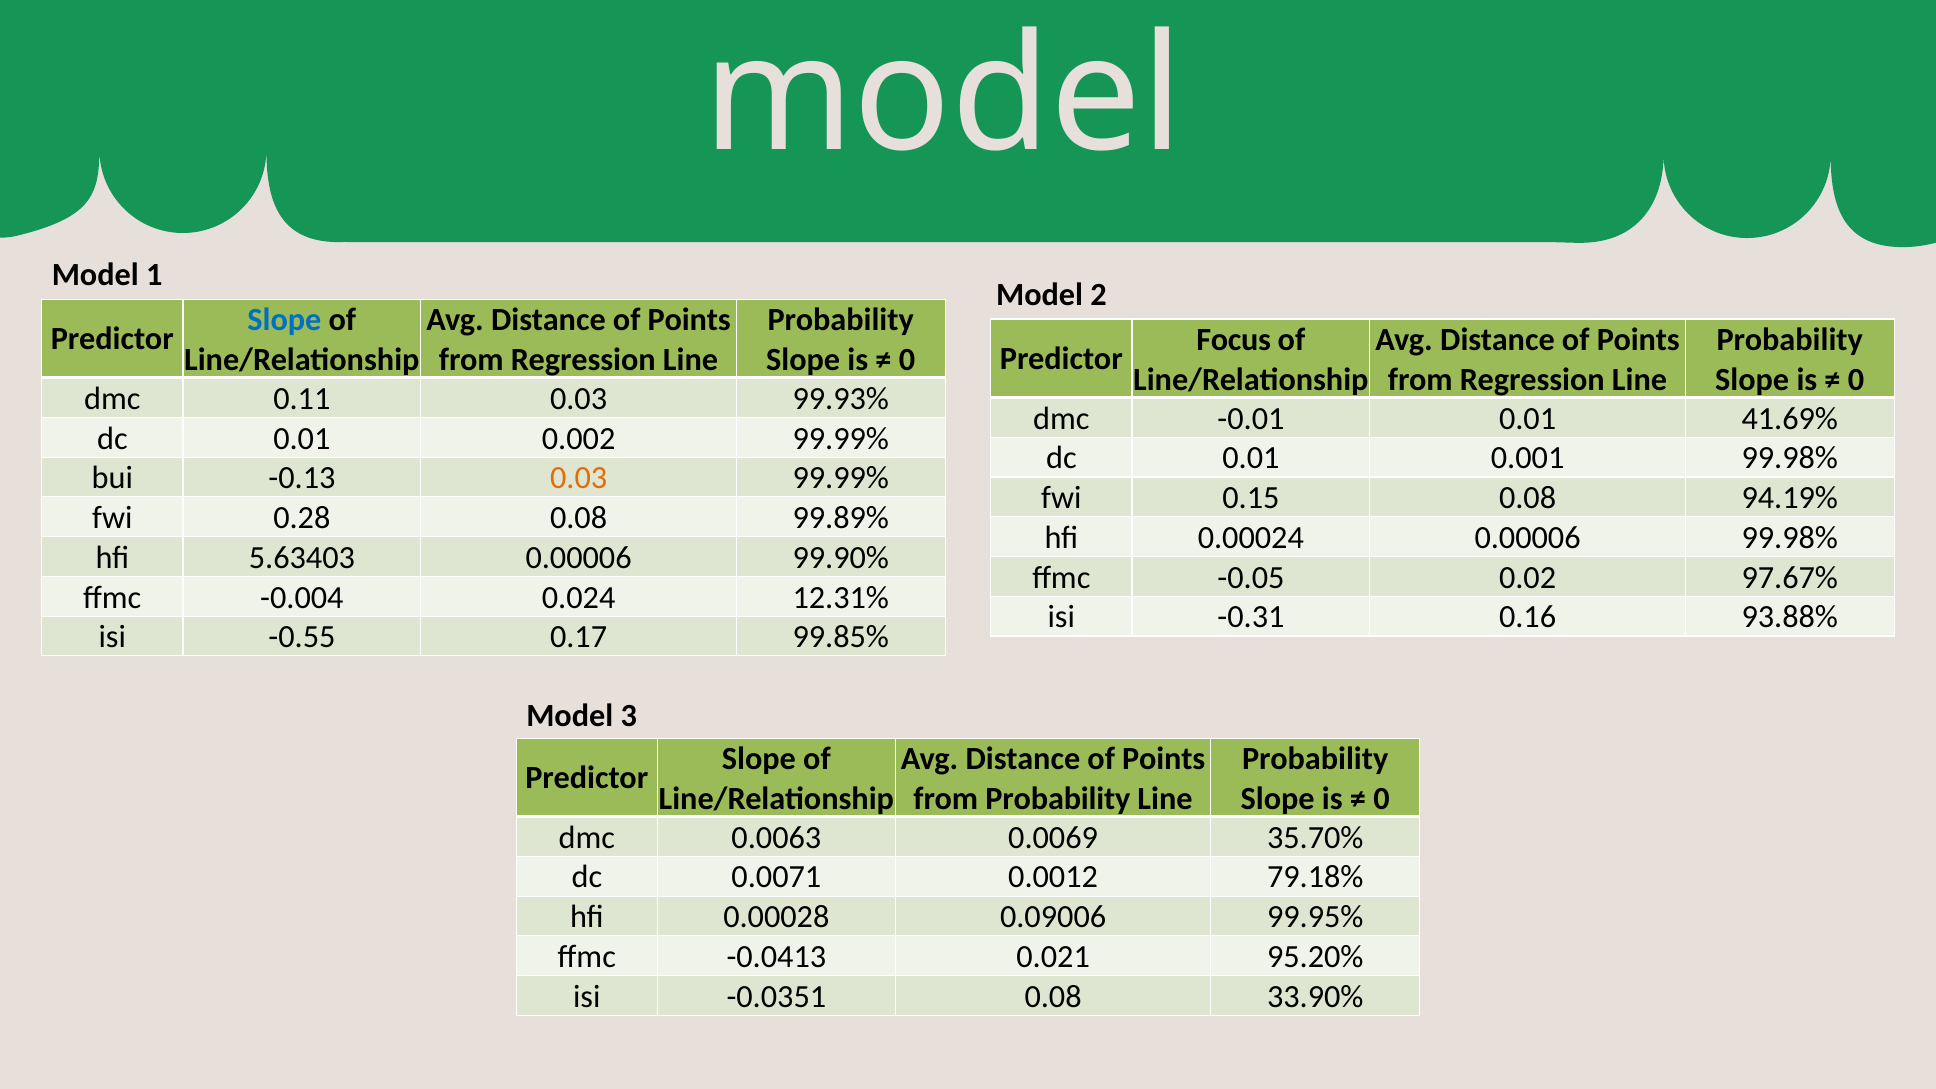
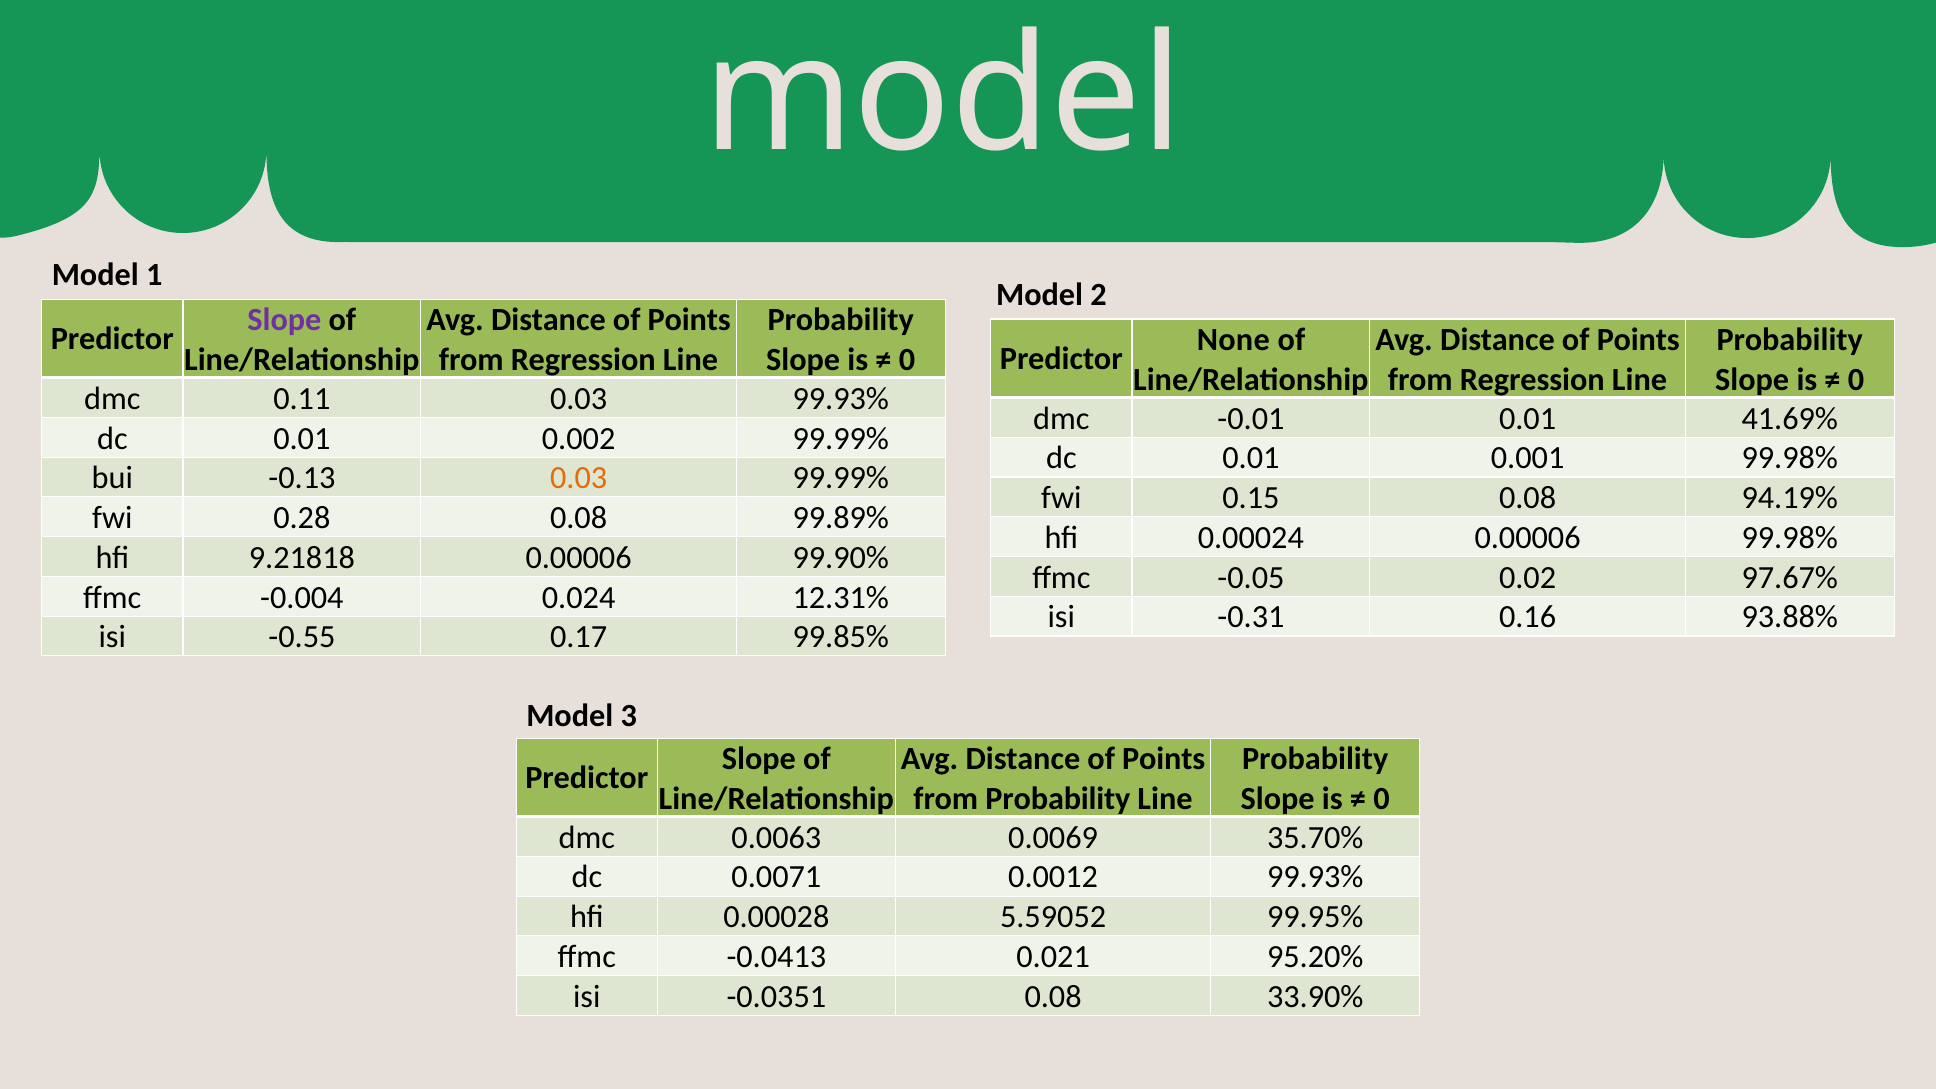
Slope colour: blue -> purple (284, 320)
Focus: Focus -> None (1233, 340)
5.63403: 5.63403 -> 9.21818 (302, 558)
0.0012 79.18%: 79.18% -> 99.93% (1315, 877)
0.09006: 0.09006 -> 5.59052 (1053, 917)
